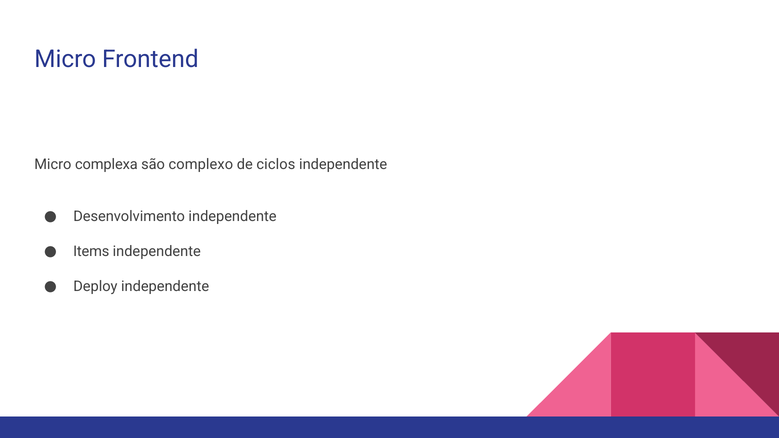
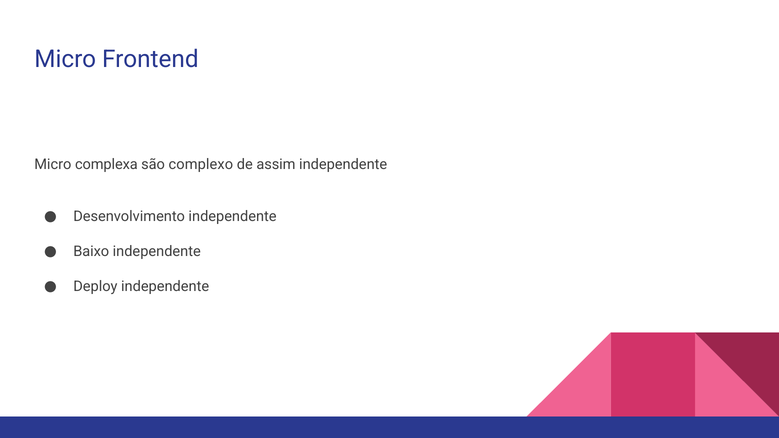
ciclos: ciclos -> assim (276, 164)
Items: Items -> Baixo (91, 252)
